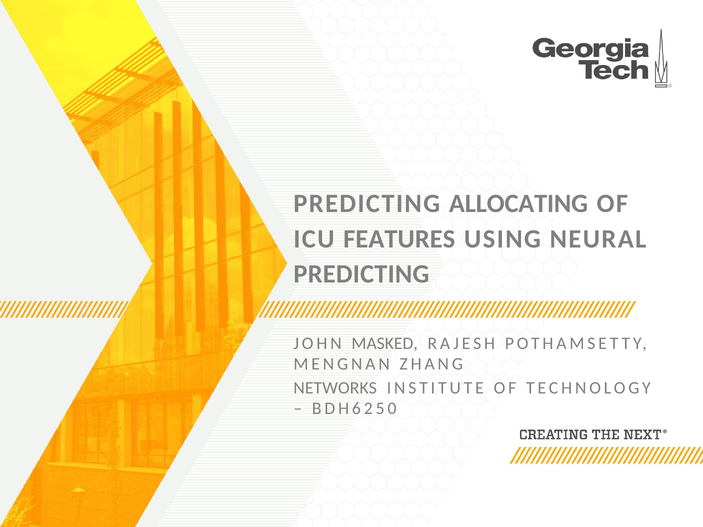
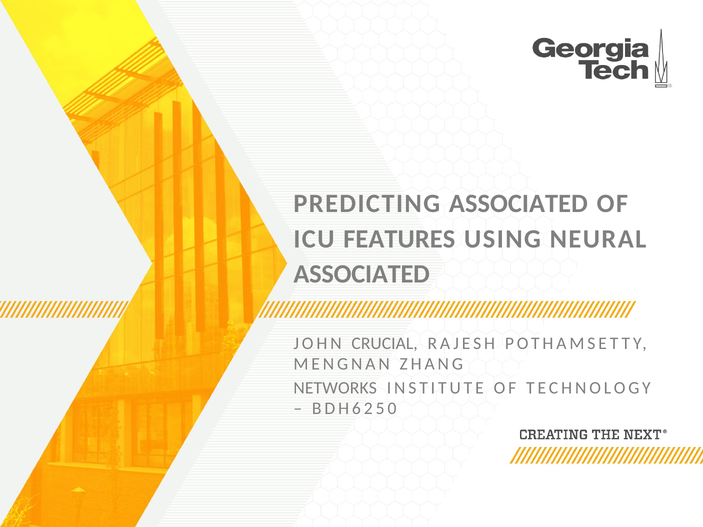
PREDICTING ALLOCATING: ALLOCATING -> ASSOCIATED (518, 204)
PREDICTING: PREDICTING -> ASSOCIATED (362, 274)
MASKED: MASKED -> CRUCIAL (385, 343)
